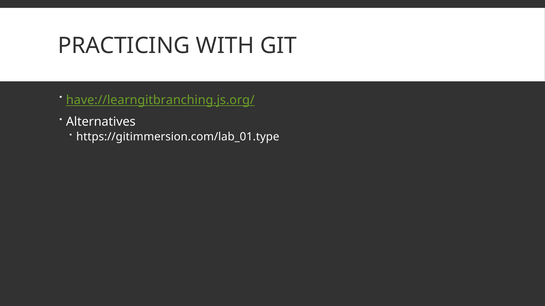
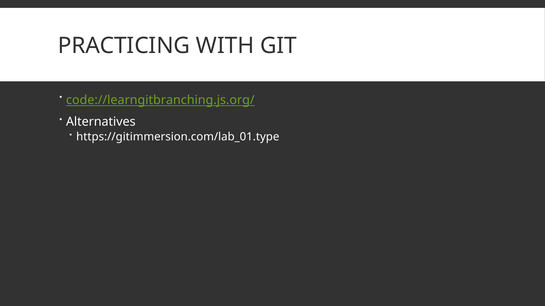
have://learngitbranching.js.org/: have://learngitbranching.js.org/ -> code://learngitbranching.js.org/ (160, 100)
